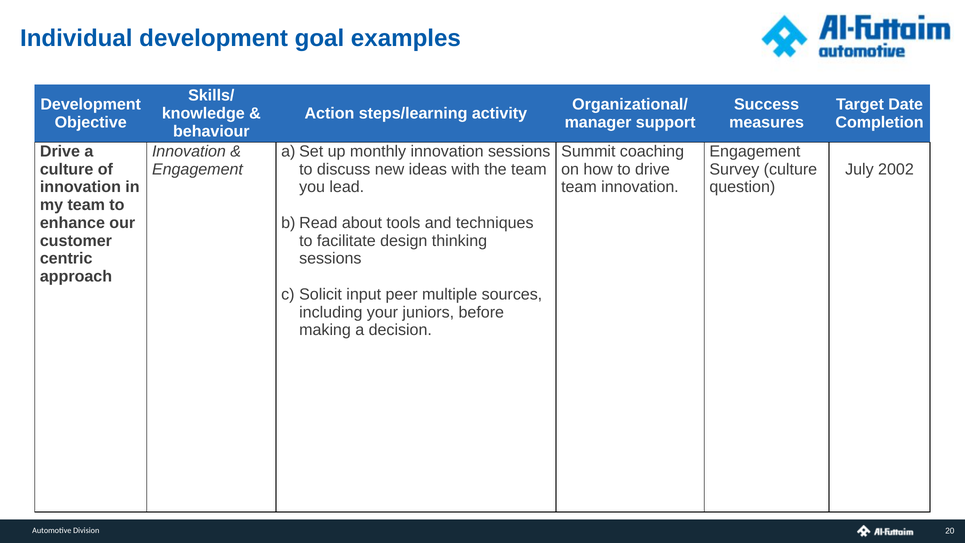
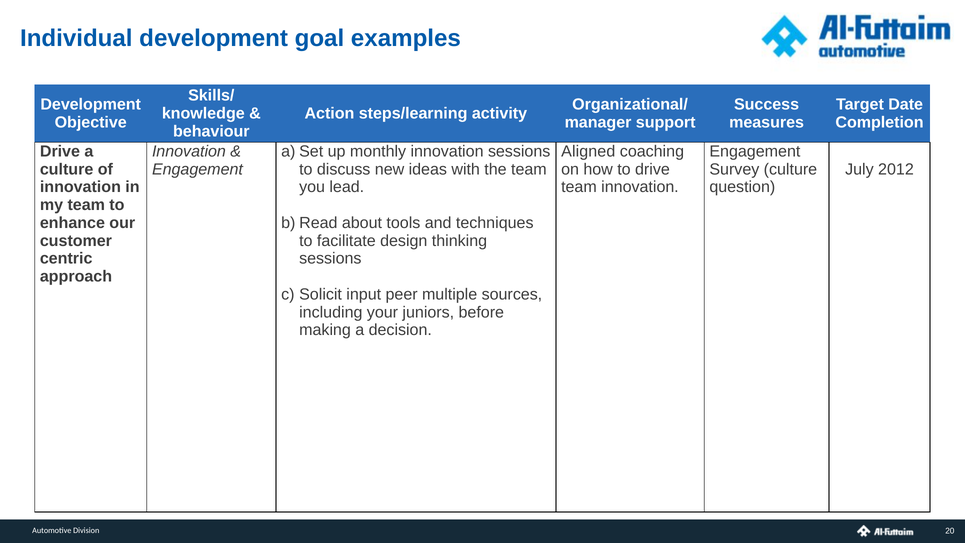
Summit: Summit -> Aligned (588, 151)
2002: 2002 -> 2012 (896, 169)
